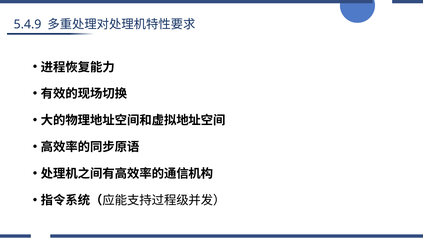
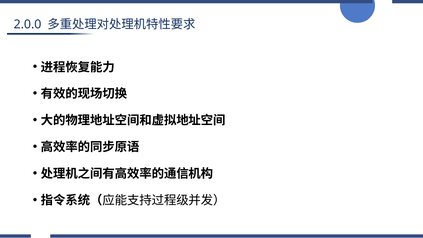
5.4.9: 5.4.9 -> 2.0.0 (27, 25)
